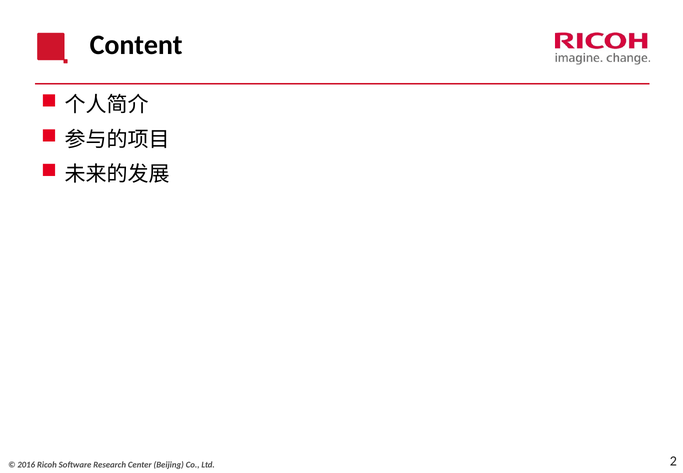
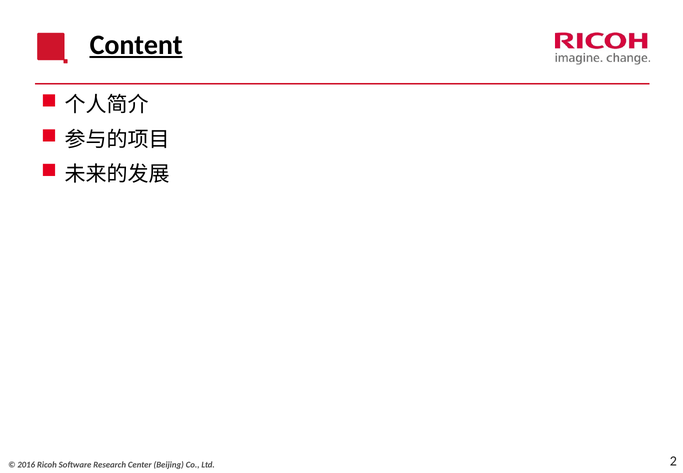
Content underline: none -> present (136, 45)
